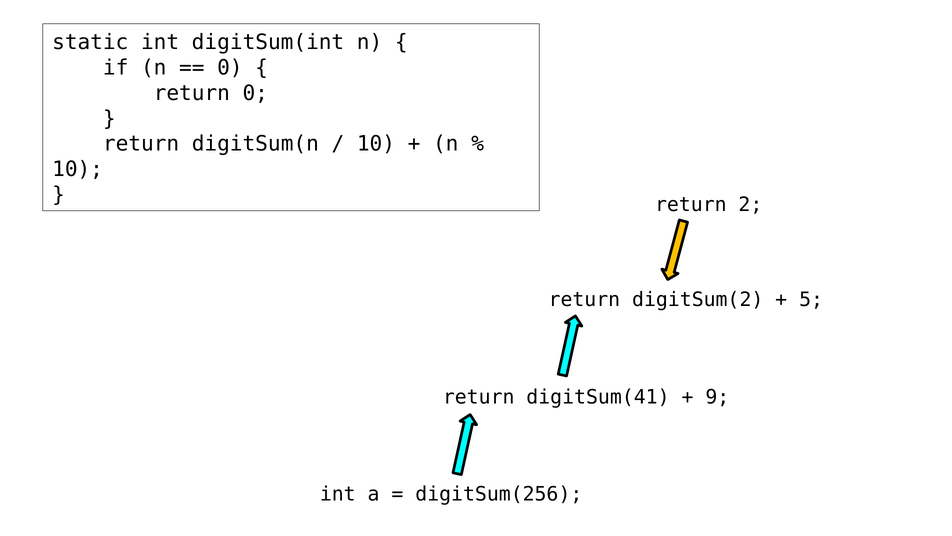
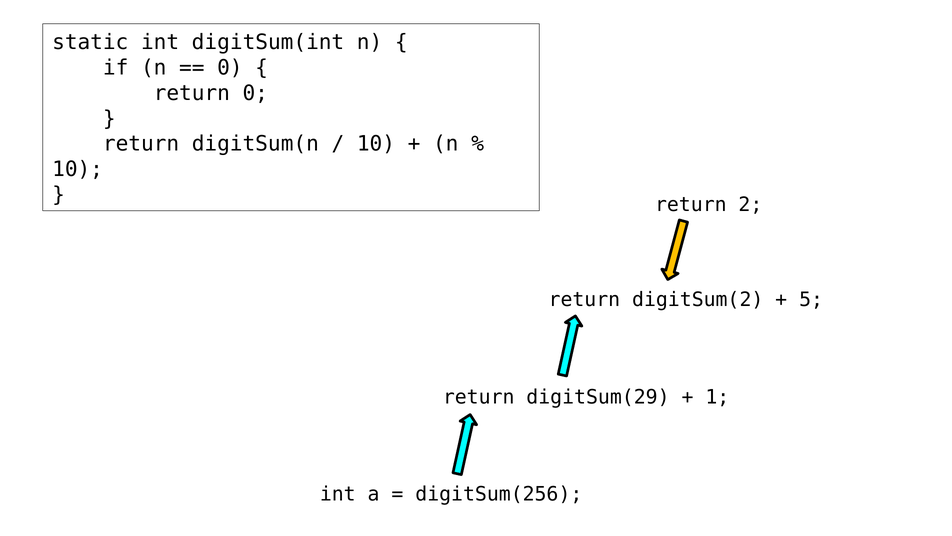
digitSum(41: digitSum(41 -> digitSum(29 (598, 397)
9: 9 -> 1 (717, 397)
